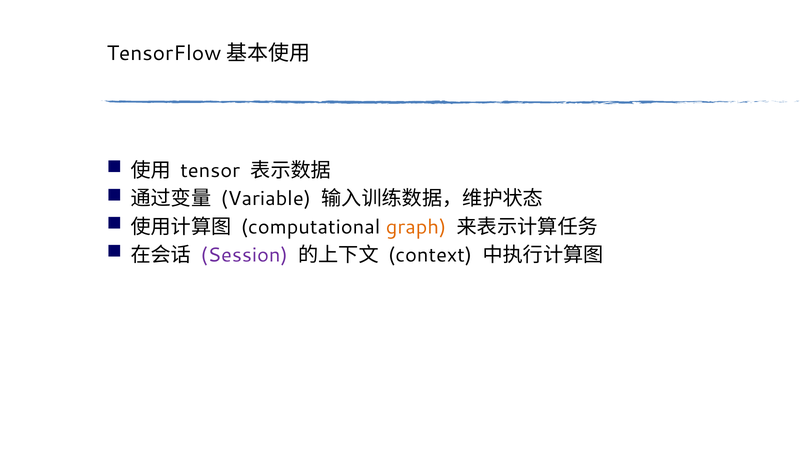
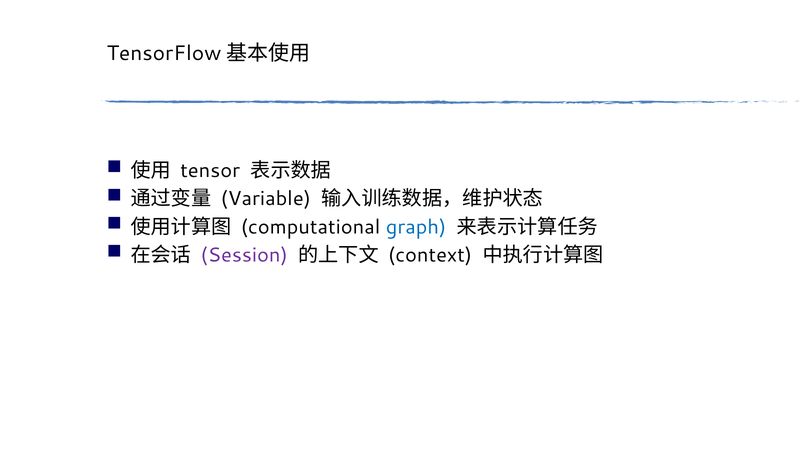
graph colour: orange -> blue (416, 227)
